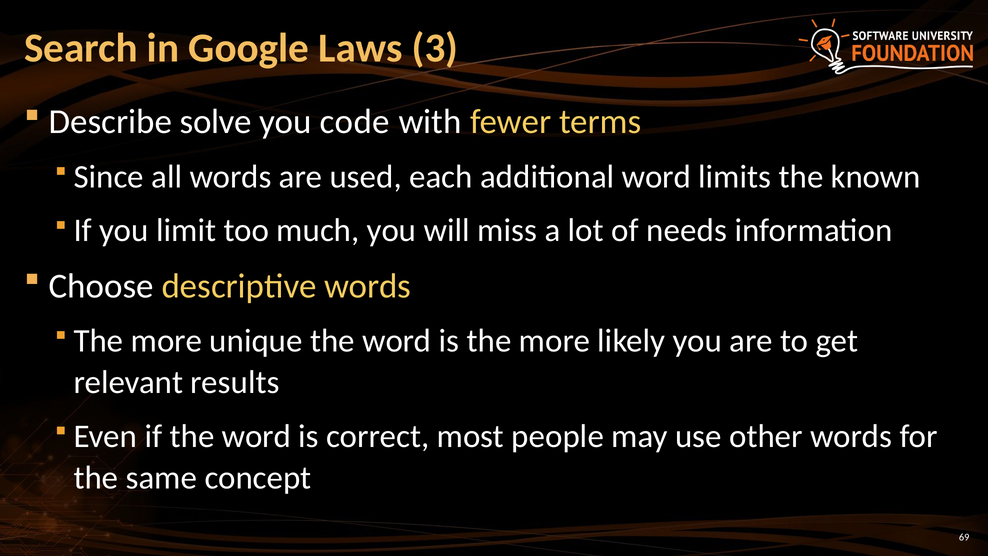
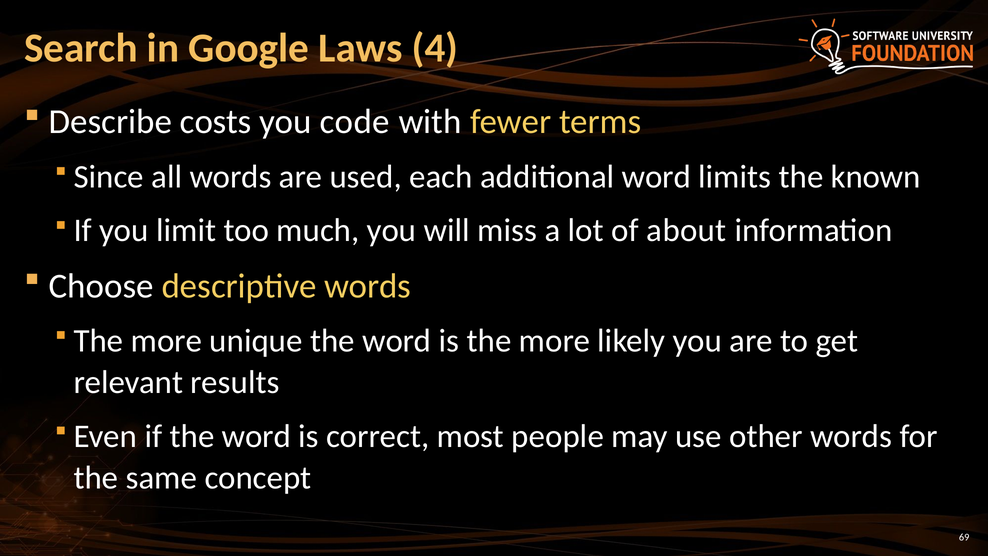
3: 3 -> 4 (435, 48)
solve: solve -> costs (216, 122)
needs: needs -> about (686, 231)
